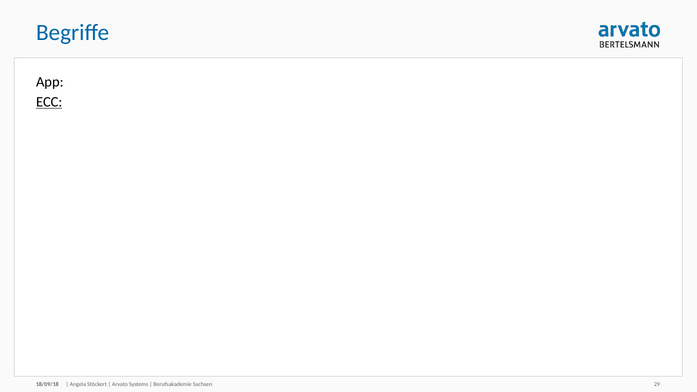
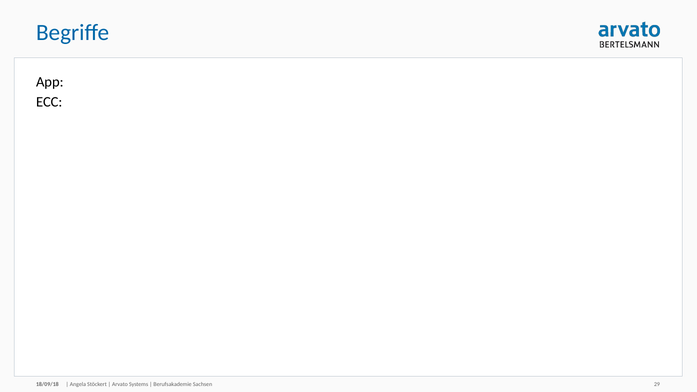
ECC underline: present -> none (49, 102)
